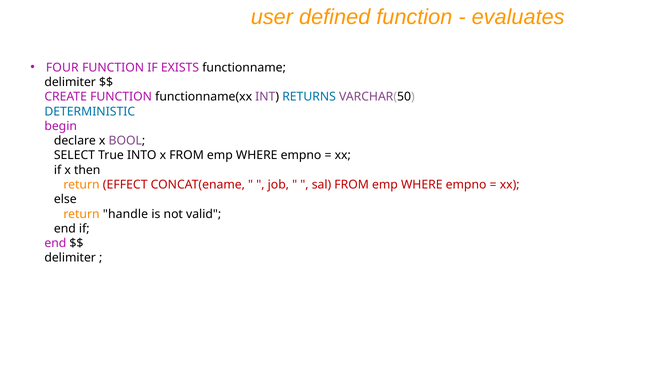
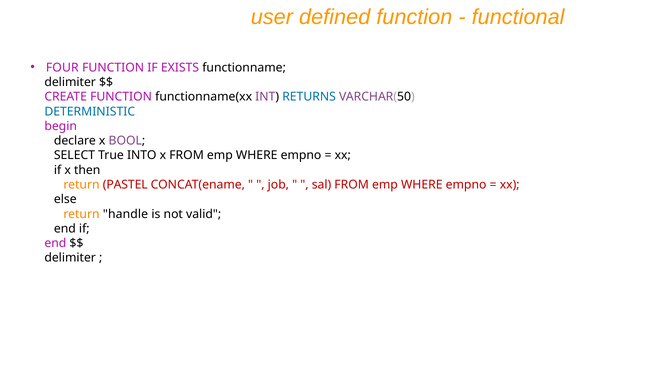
evaluates: evaluates -> functional (518, 17)
EFFECT: EFFECT -> PASTEL (125, 185)
